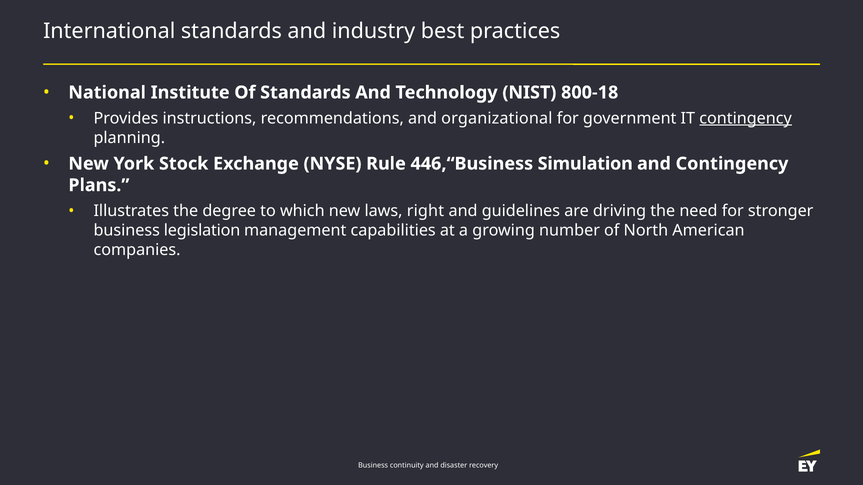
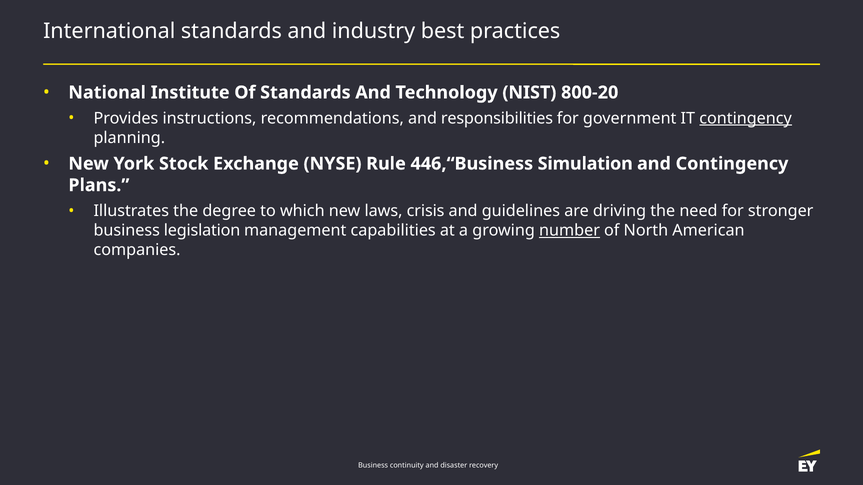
800-18: 800-18 -> 800-20 (590, 93)
organizational: organizational -> responsibilities (497, 118)
right: right -> crisis (426, 211)
number underline: none -> present (570, 230)
